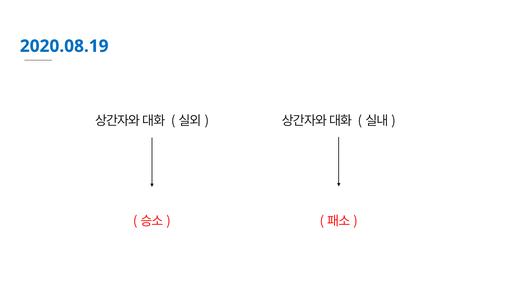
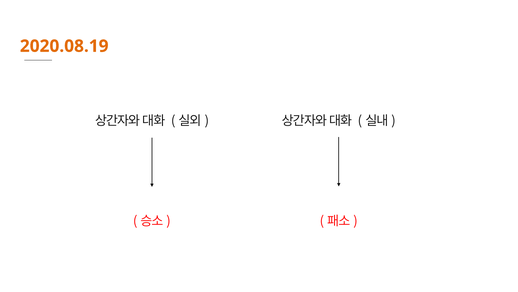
2020.08.19 colour: blue -> orange (64, 46)
